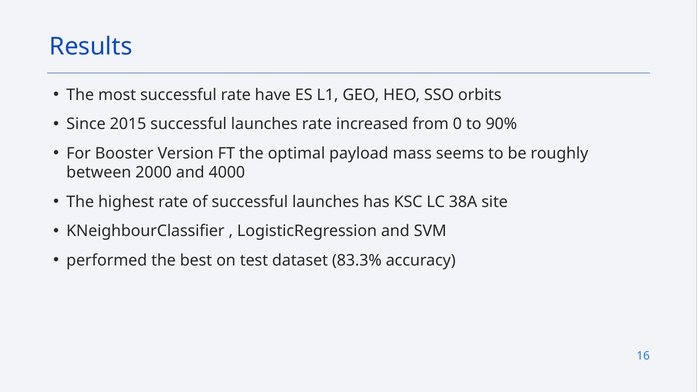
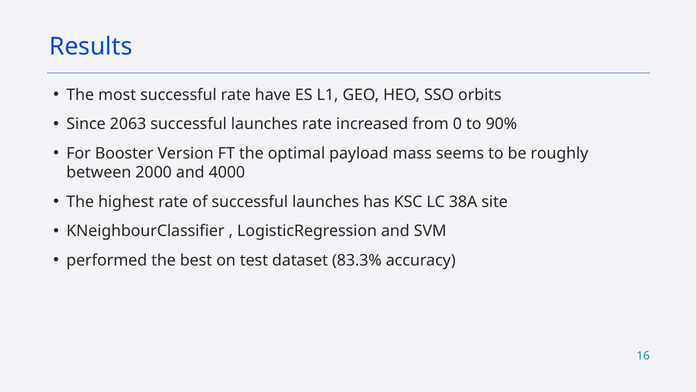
2015: 2015 -> 2063 (128, 124)
